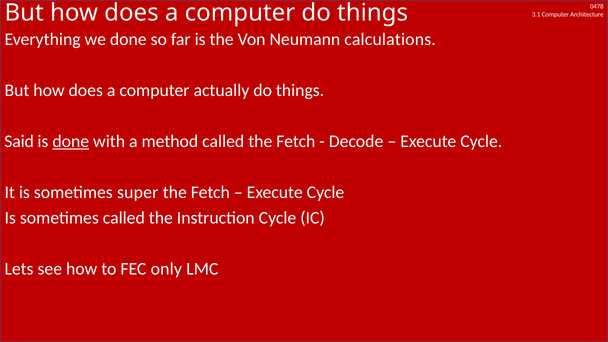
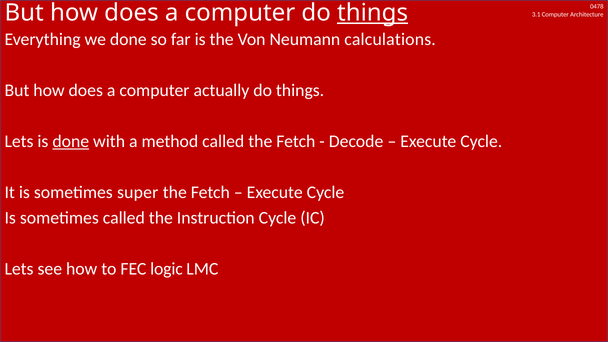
things underline: none -> present (373, 13)
Said: Said -> Lets (19, 141)
only: only -> logic (166, 269)
